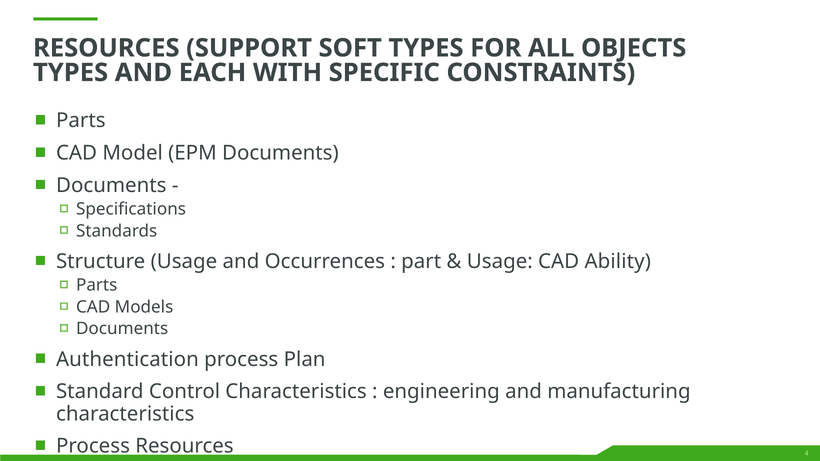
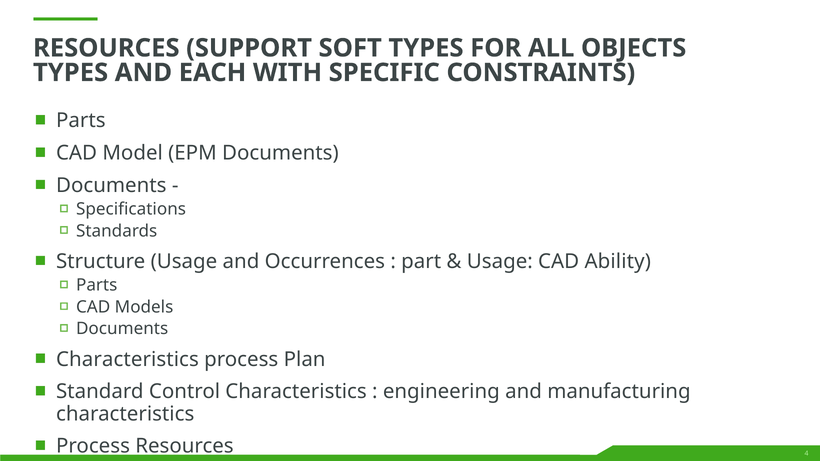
Authentication: Authentication -> Characteristics (127, 359)
